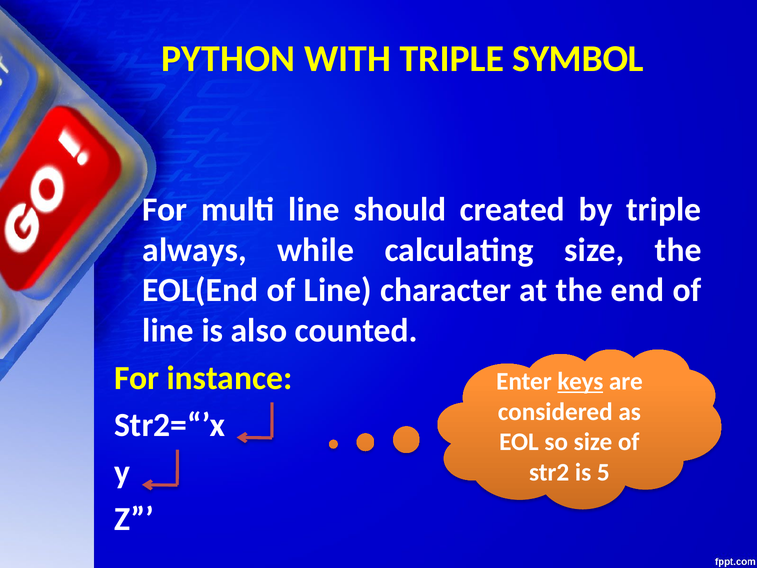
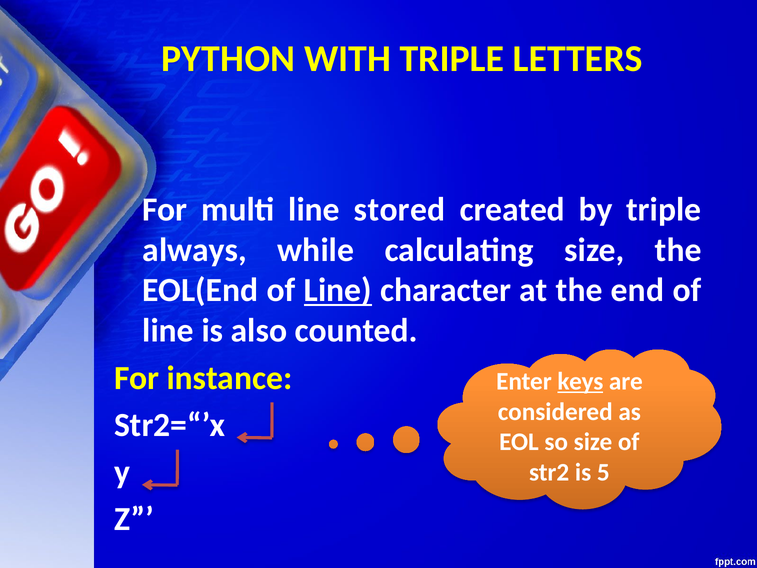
SYMBOL: SYMBOL -> LETTERS (578, 59)
should: should -> stored (400, 209)
Line underline: none -> present (338, 290)
